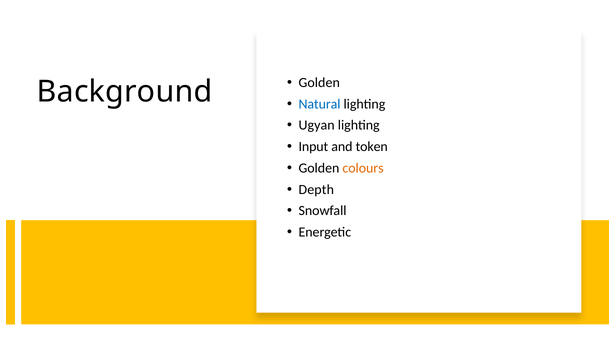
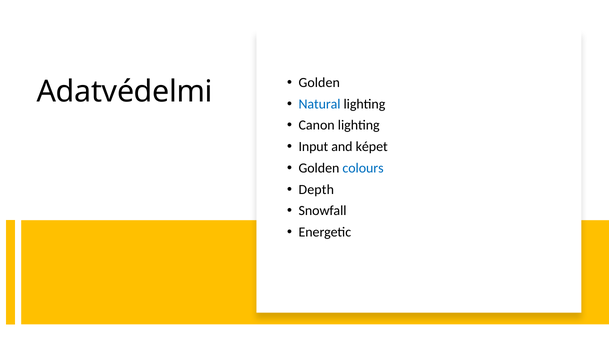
Background: Background -> Adatvédelmi (125, 92)
Ugyan: Ugyan -> Canon (317, 126)
token: token -> képet (372, 147)
colours colour: orange -> blue (363, 168)
